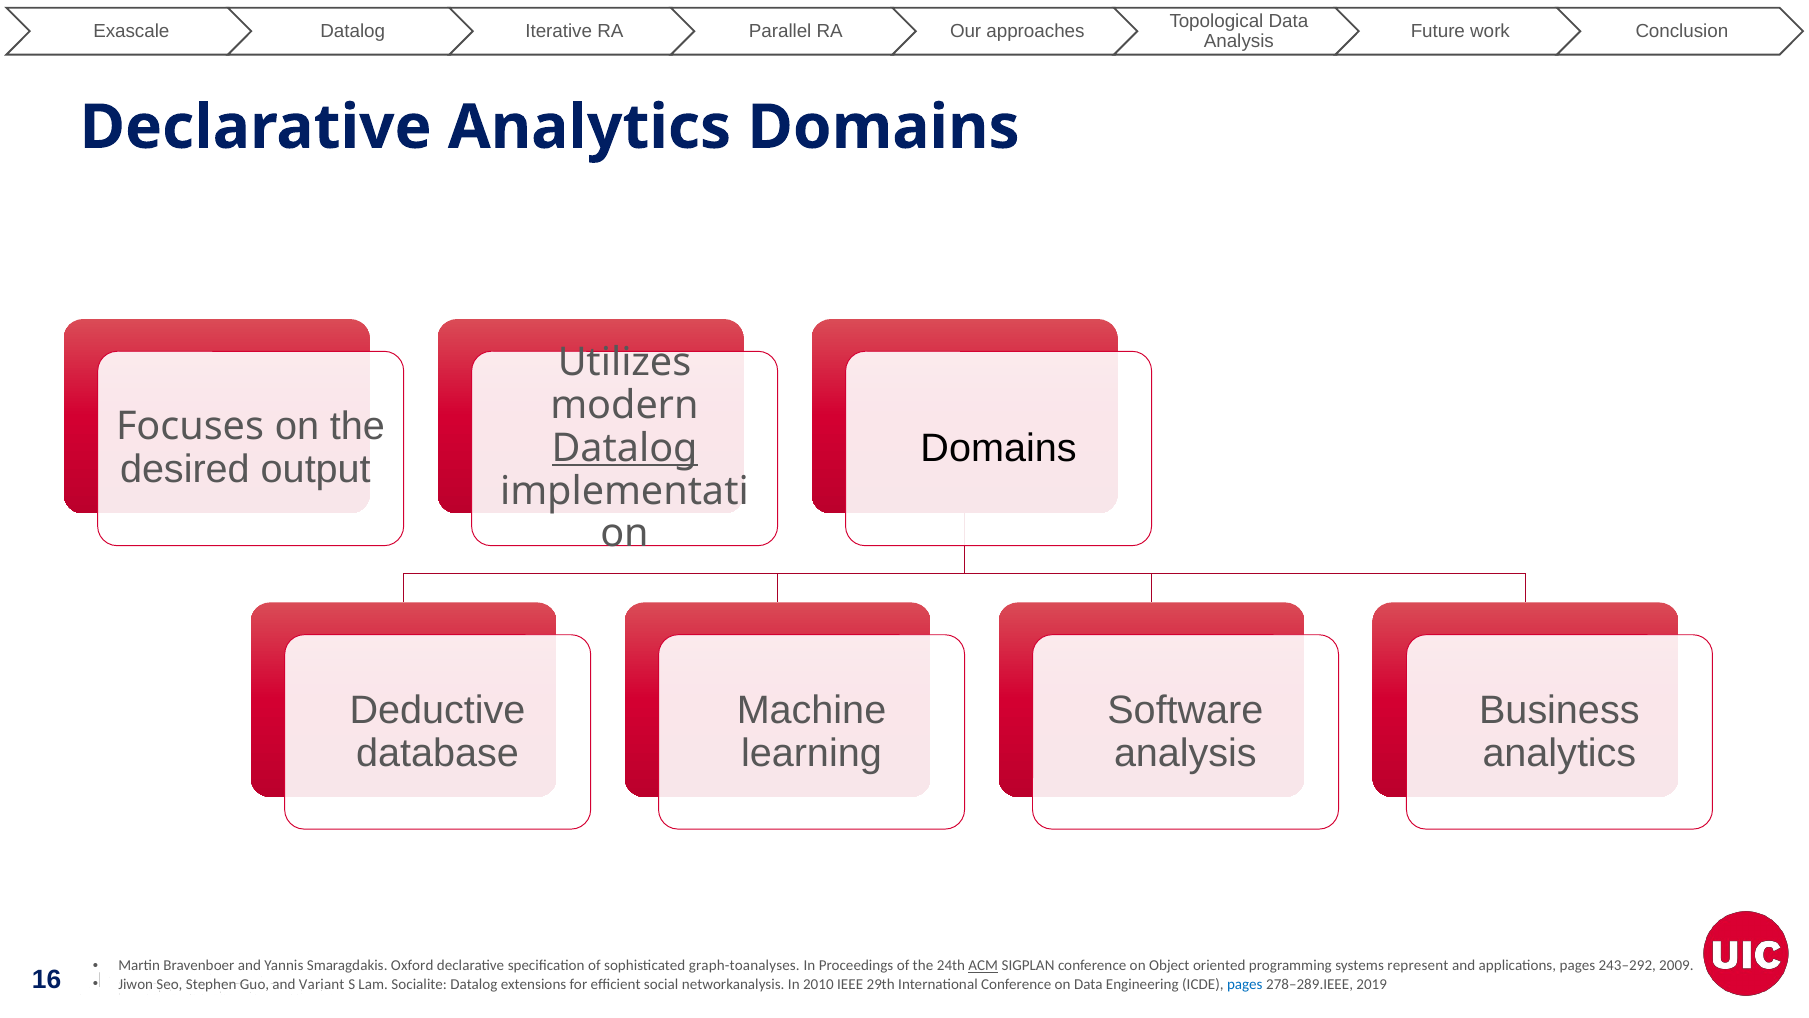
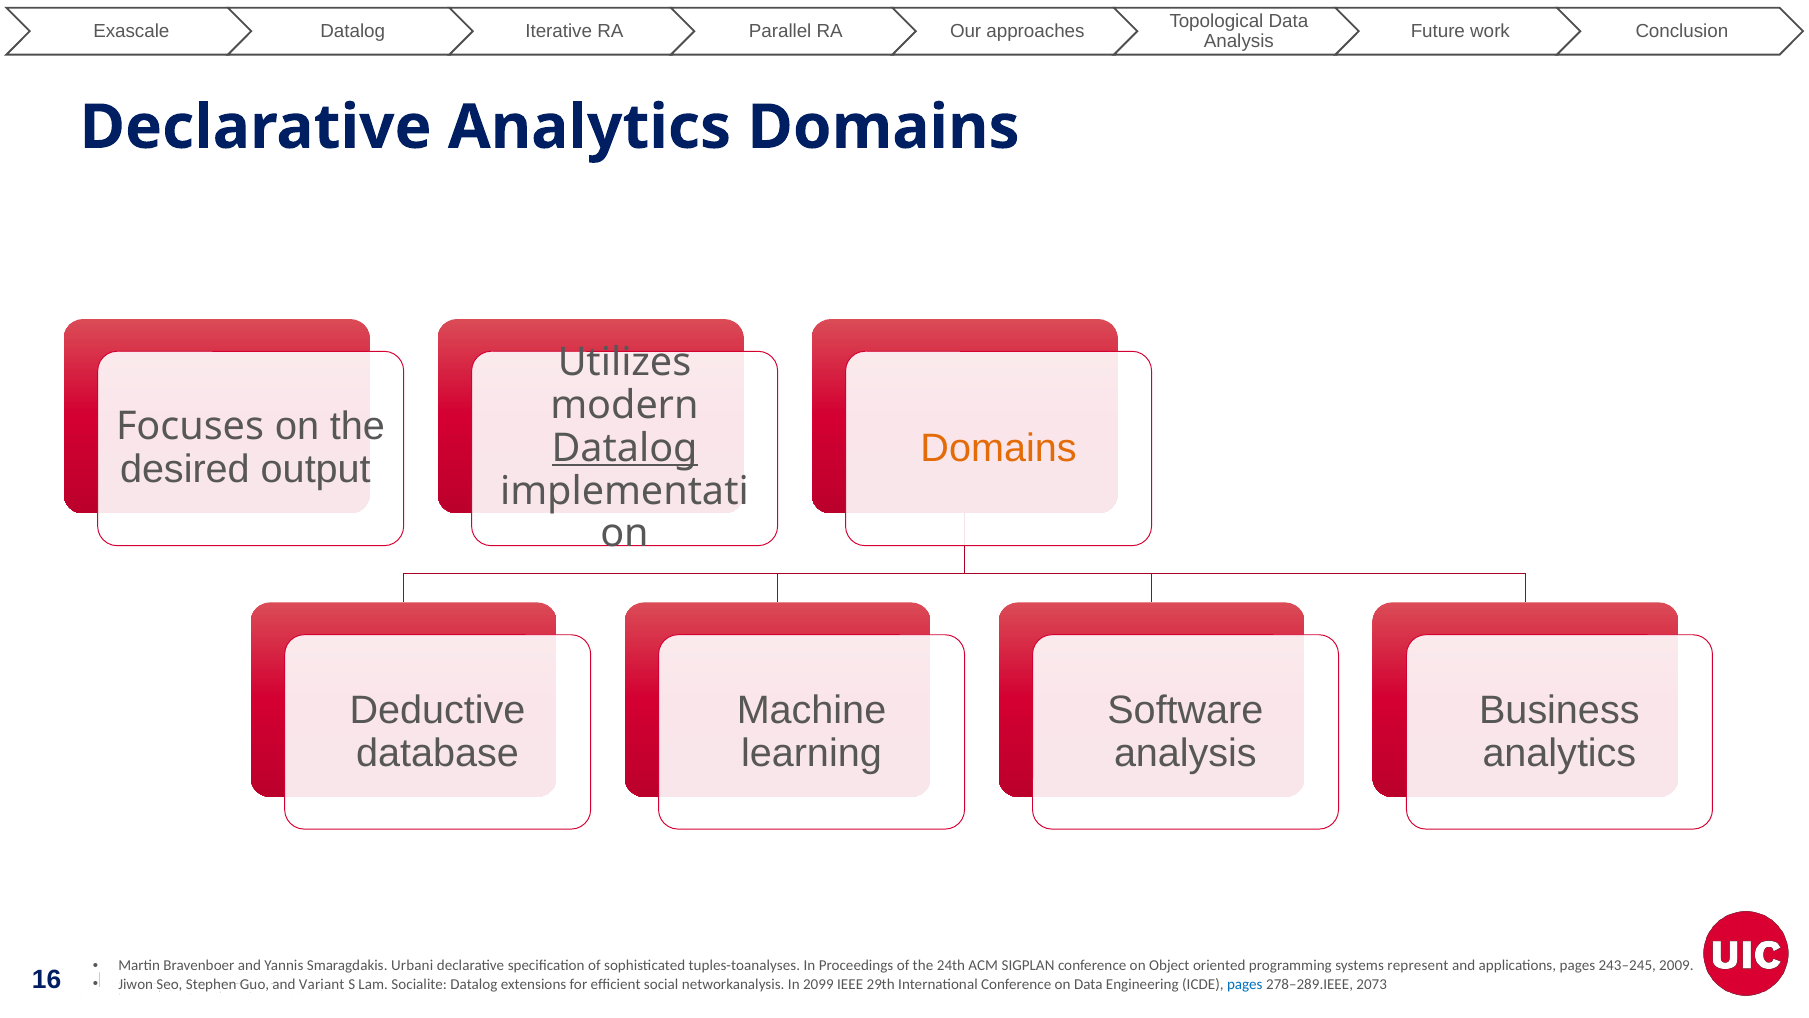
Domains colour: black -> orange (999, 448)
Oxford: Oxford -> Urbani (412, 966)
graph-toanalyses: graph-toanalyses -> tuples-toanalyses (744, 966)
ACM underline: present -> none (983, 966)
243–292: 243–292 -> 243–245 (1627, 966)
2010: 2010 -> 2099 (818, 984)
2019: 2019 -> 2073 (1372, 984)
